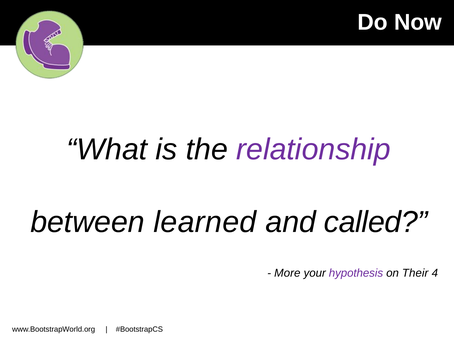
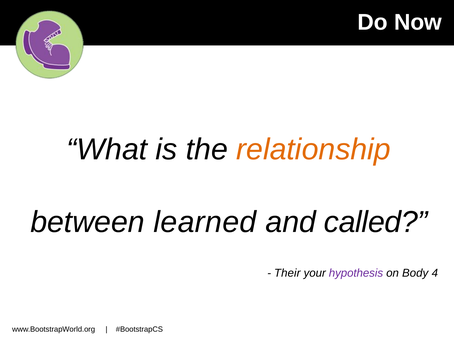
relationship colour: purple -> orange (313, 149)
More: More -> Their (287, 273)
Their: Their -> Body (415, 273)
